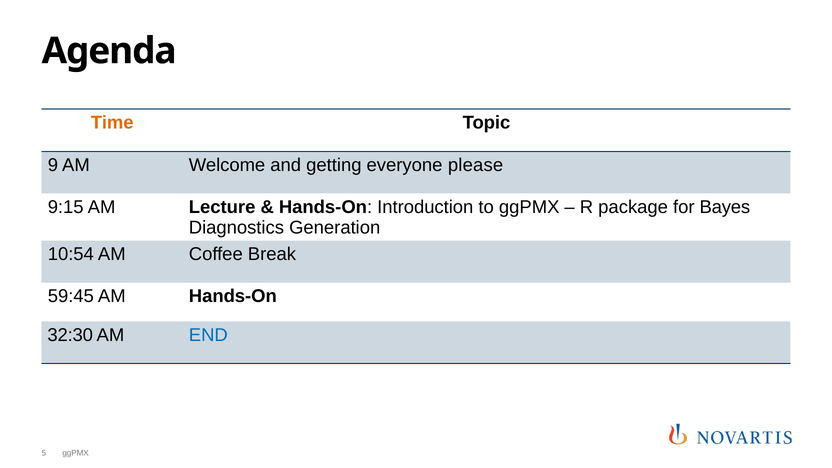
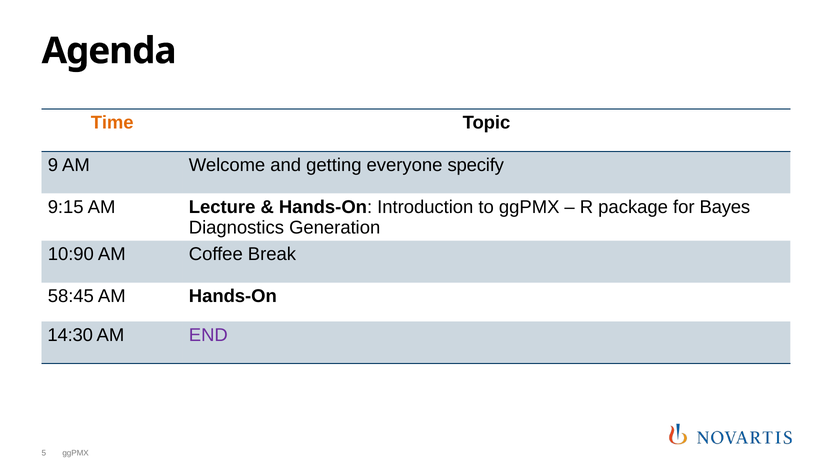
please: please -> specify (476, 165)
10:54: 10:54 -> 10:90 (71, 254)
59:45: 59:45 -> 58:45 (71, 296)
32:30: 32:30 -> 14:30 (70, 335)
END colour: blue -> purple (208, 335)
